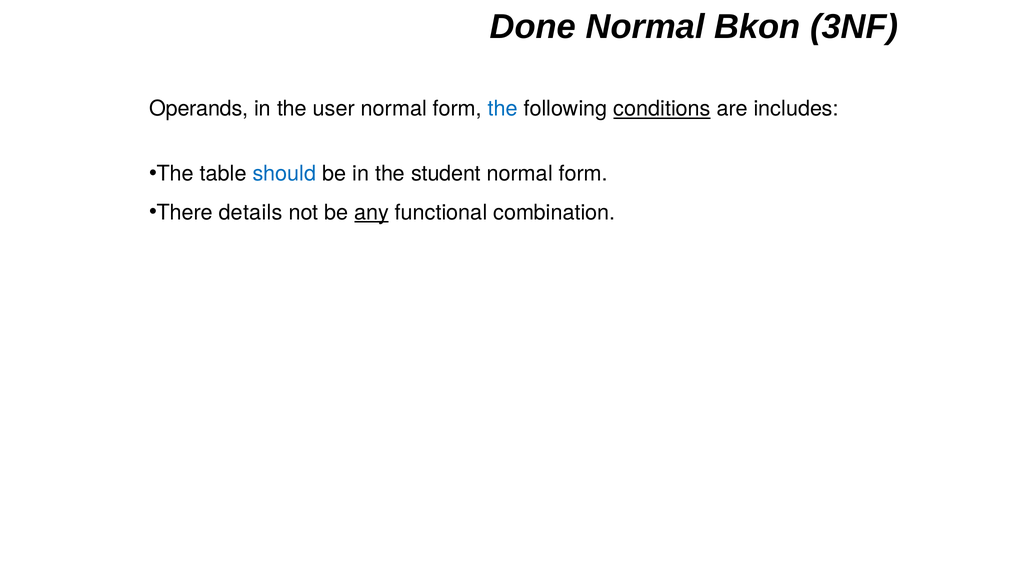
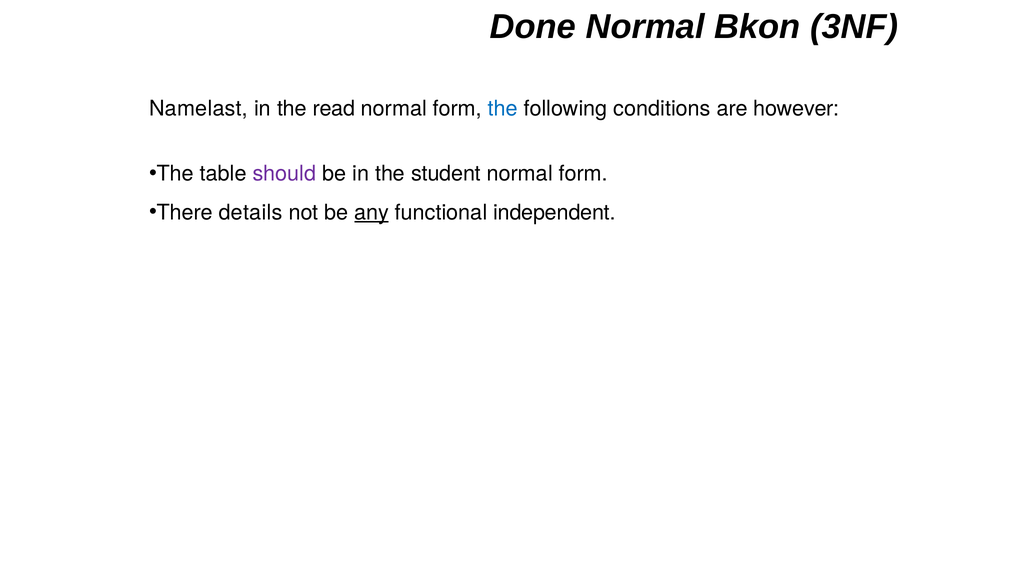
Operands: Operands -> Namelast (199, 109)
user: user -> read (334, 109)
conditions underline: present -> none (662, 109)
includes: includes -> however (796, 109)
should colour: blue -> purple (284, 174)
combination: combination -> independent (554, 212)
